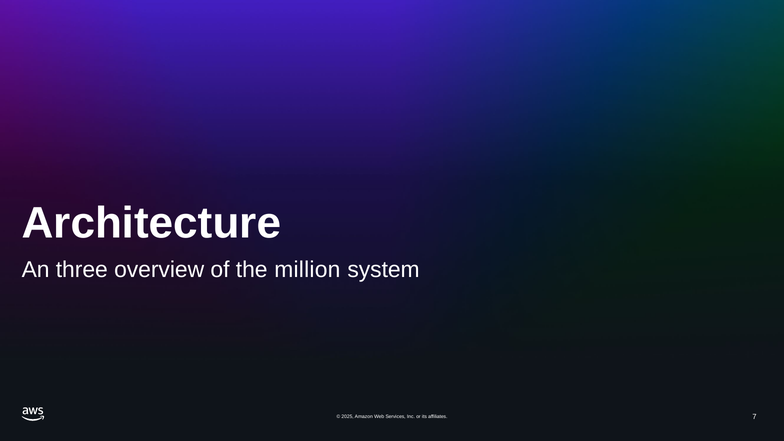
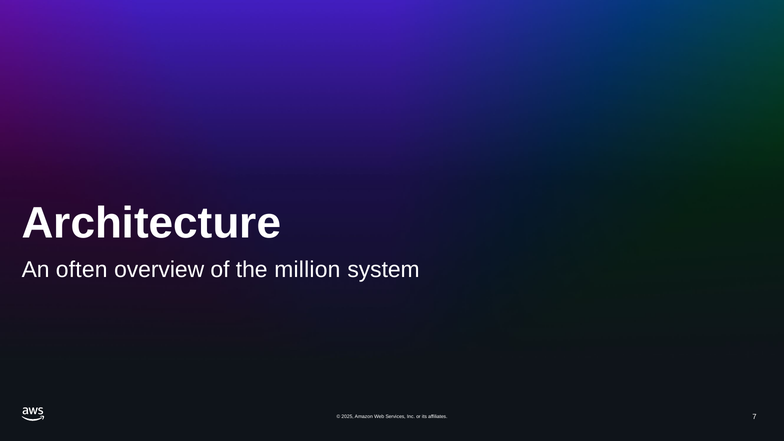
three: three -> often (82, 270)
